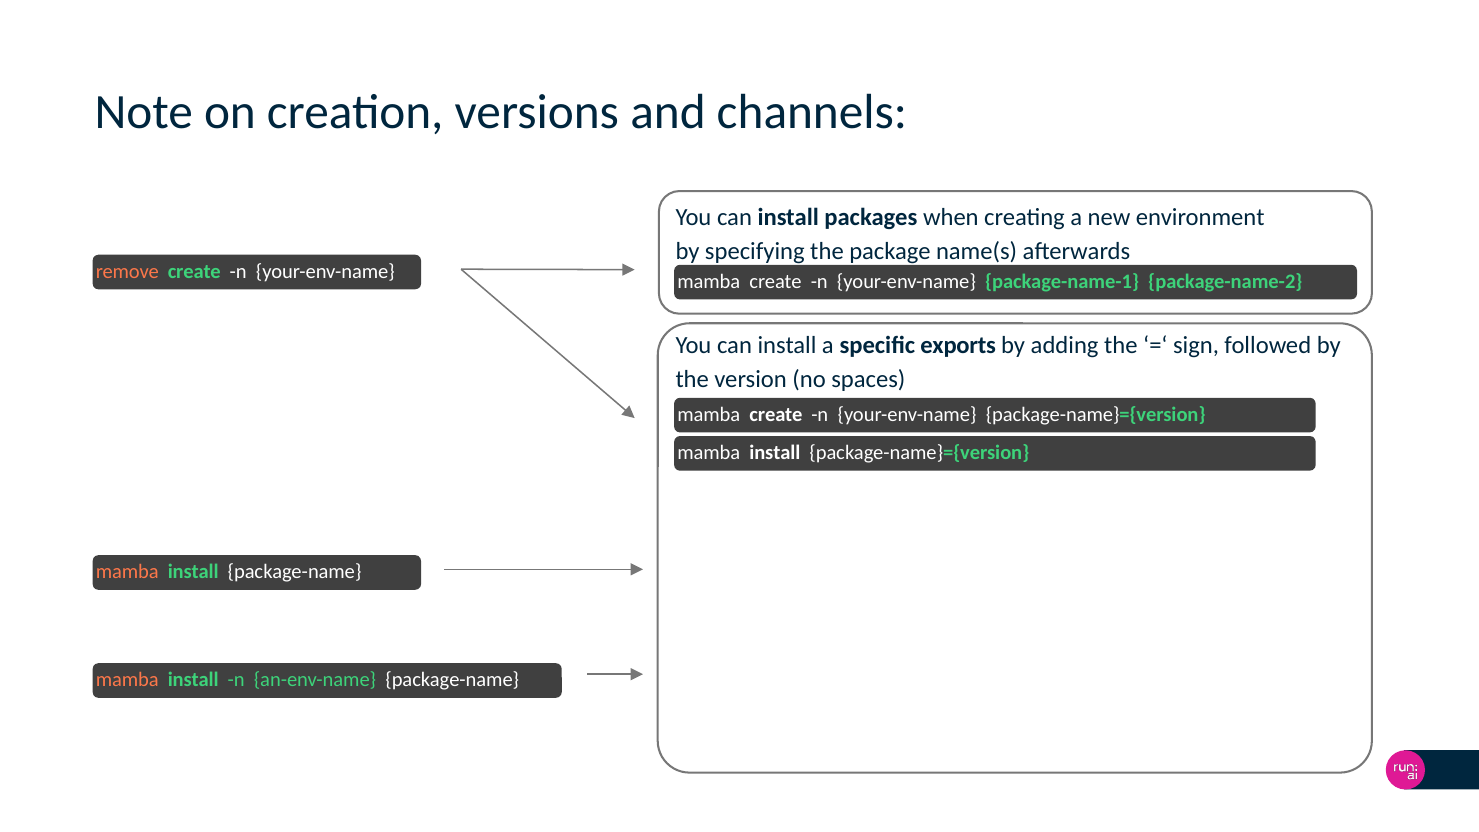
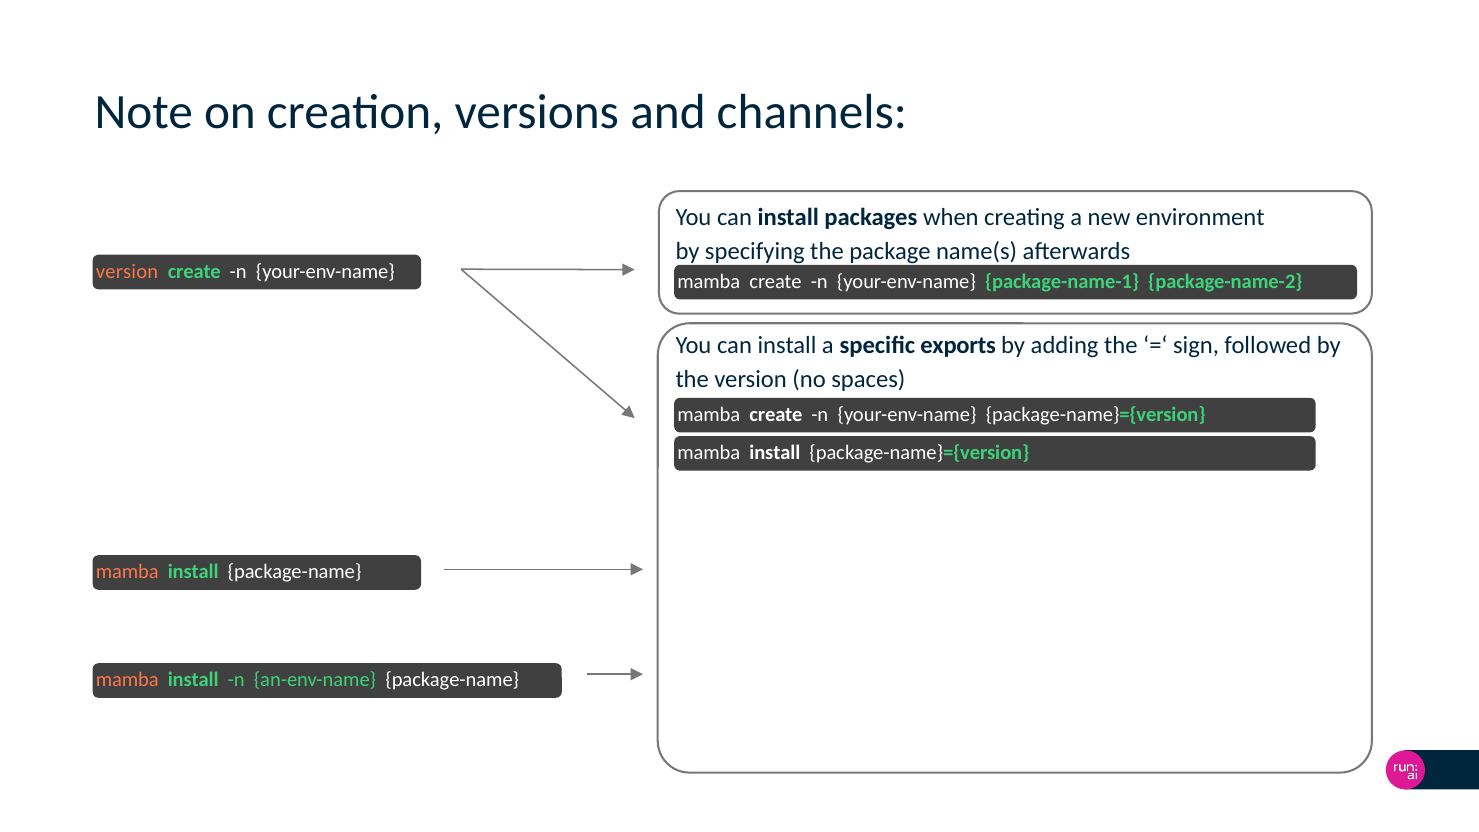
remove: remove -> version (127, 272)
